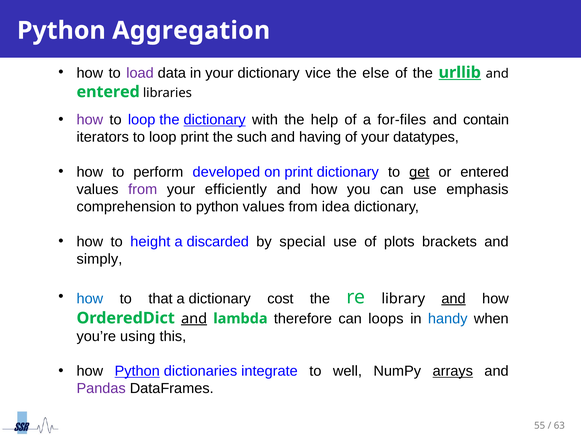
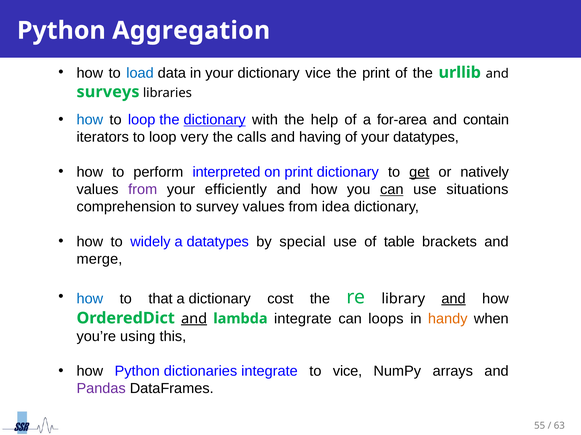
load colour: purple -> blue (140, 73)
the else: else -> print (376, 73)
urllib underline: present -> none (460, 73)
entered: entered -> surveys (108, 92)
how colour: purple -> blue (90, 120)
for-files: for-files -> for-area (402, 120)
loop print: print -> very (195, 137)
such: such -> calls (252, 137)
developed: developed -> interpreted (226, 172)
or entered: entered -> natively (485, 172)
can underline: none -> present (392, 190)
emphasis: emphasis -> situations (477, 190)
to python: python -> survey (217, 207)
height: height -> widely (150, 242)
a discarded: discarded -> datatypes (218, 242)
plots: plots -> table (399, 242)
simply: simply -> merge (99, 259)
lambda therefore: therefore -> integrate (303, 319)
handy colour: blue -> orange (448, 319)
Python underline: present -> none (137, 372)
to well: well -> vice (348, 372)
arrays underline: present -> none (453, 372)
